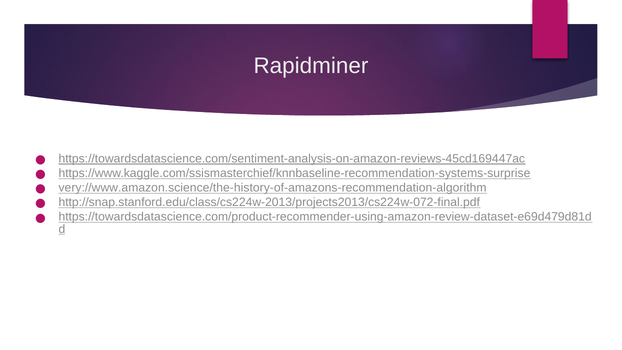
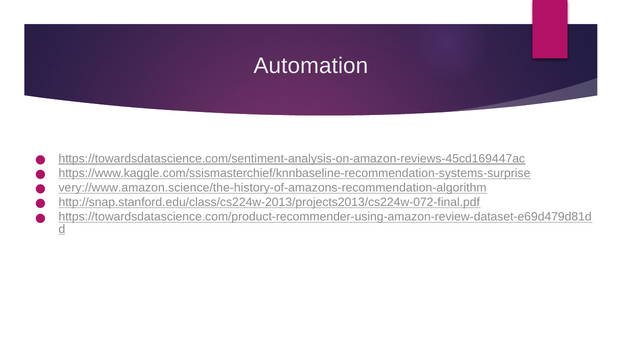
Rapidminer: Rapidminer -> Automation (311, 66)
